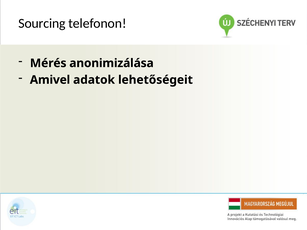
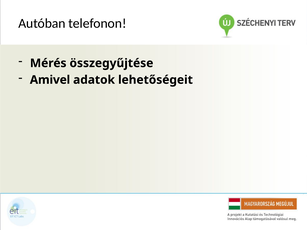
Sourcing: Sourcing -> Autóban (42, 23)
anonimizálása: anonimizálása -> összegyűjtése (111, 63)
